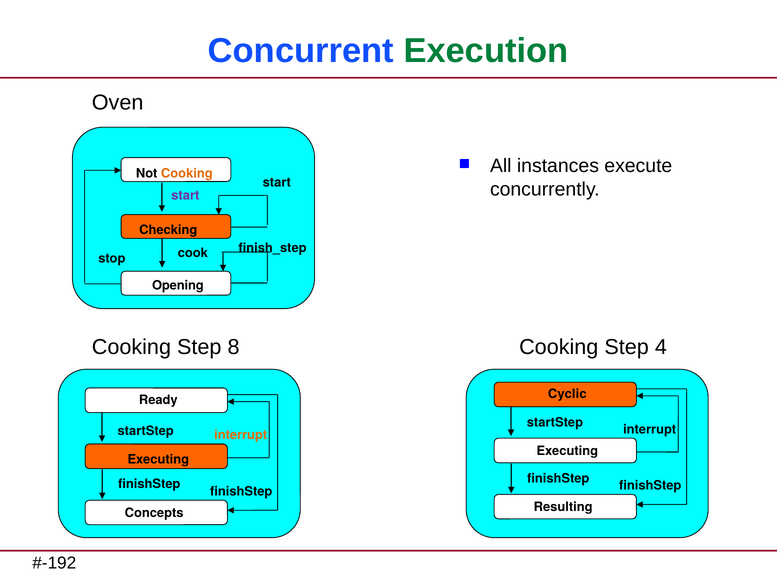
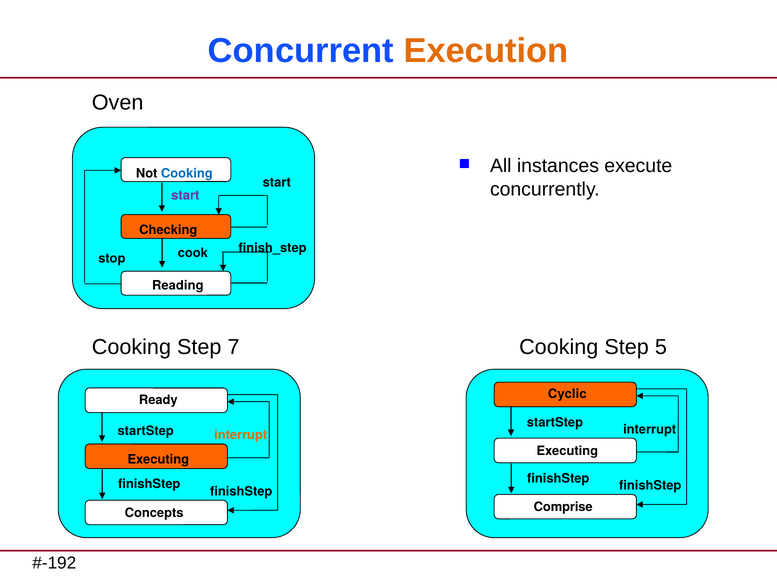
Execution colour: green -> orange (486, 51)
Cooking colour: orange -> blue (187, 173)
Opening: Opening -> Reading (178, 286)
8: 8 -> 7 (234, 347)
4: 4 -> 5 (661, 347)
Resulting: Resulting -> Comprise (563, 507)
